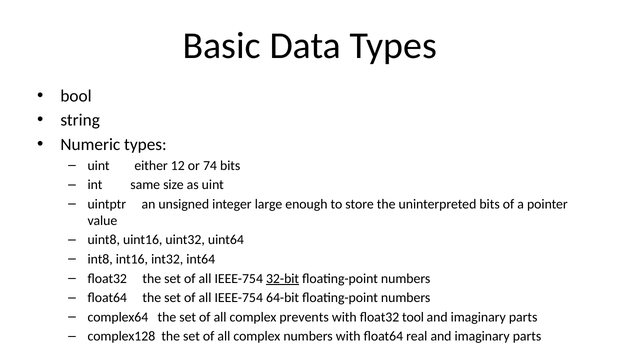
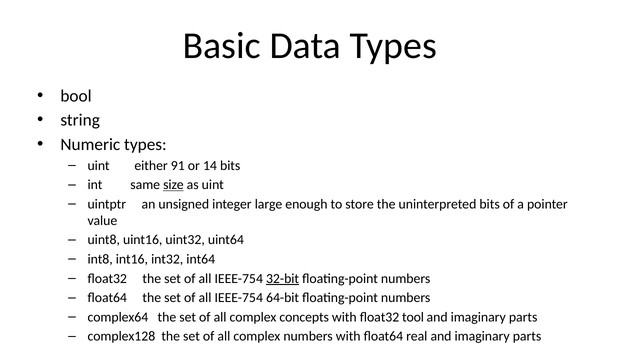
12: 12 -> 91 (178, 165)
74: 74 -> 14 (210, 165)
size underline: none -> present (173, 185)
prevents: prevents -> concepts (304, 317)
